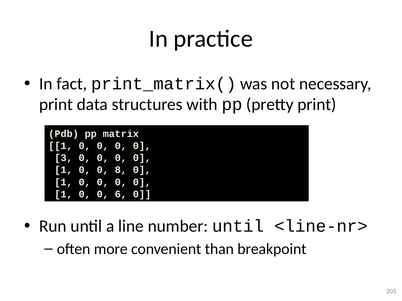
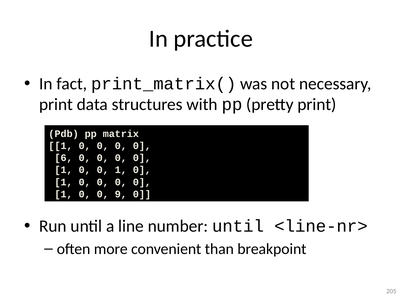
3: 3 -> 6 (64, 158)
1 0 0 8: 8 -> 1 (121, 170)
6: 6 -> 9 (121, 194)
